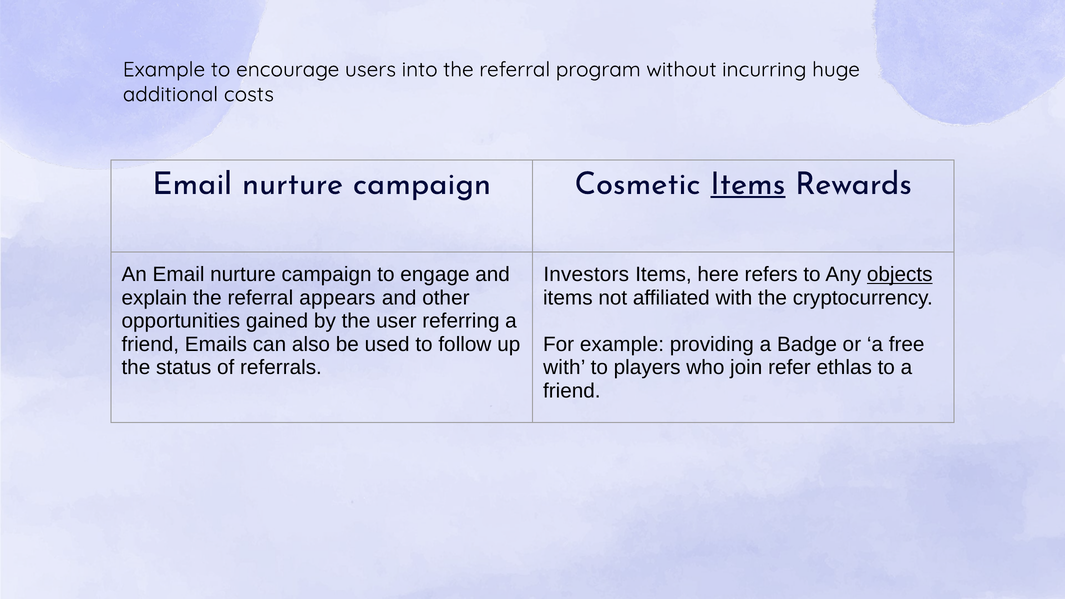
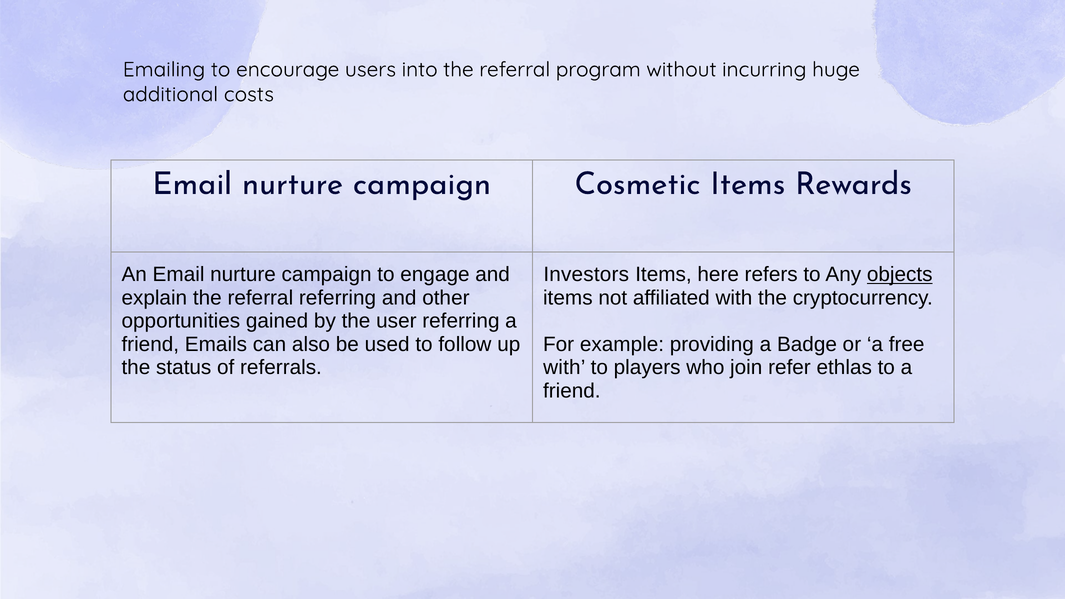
Example: Example -> Emailing (164, 70)
Items underline: present -> none (748, 184)
referral appears: appears -> referring (338, 298)
